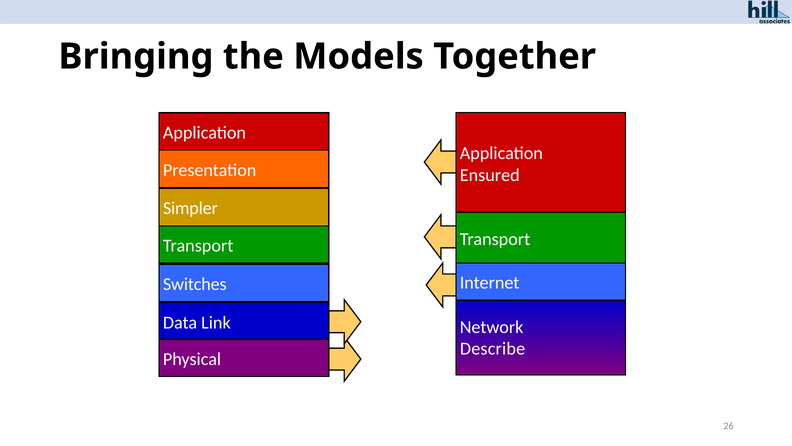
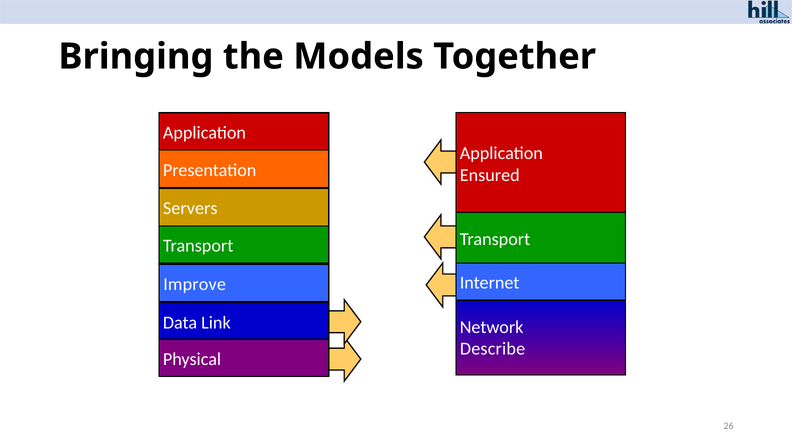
Simpler: Simpler -> Servers (190, 208)
Switches: Switches -> Improve (195, 284)
